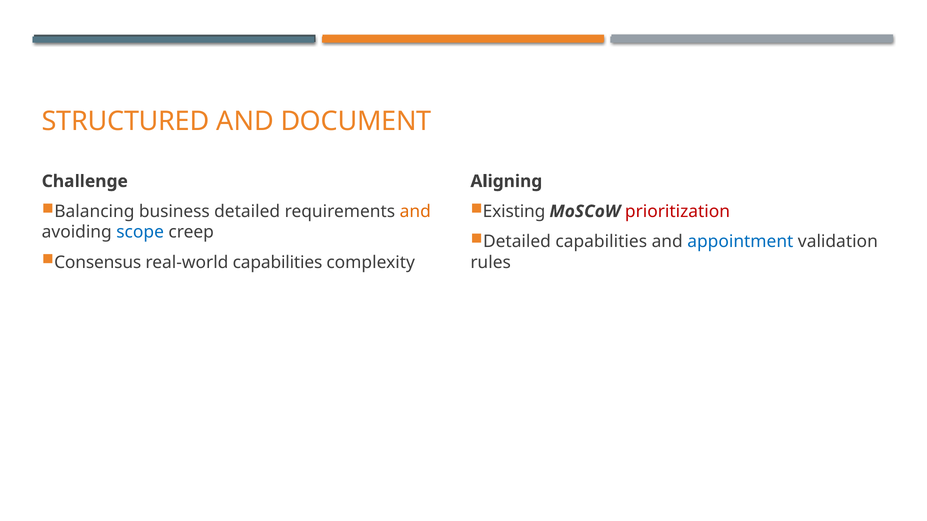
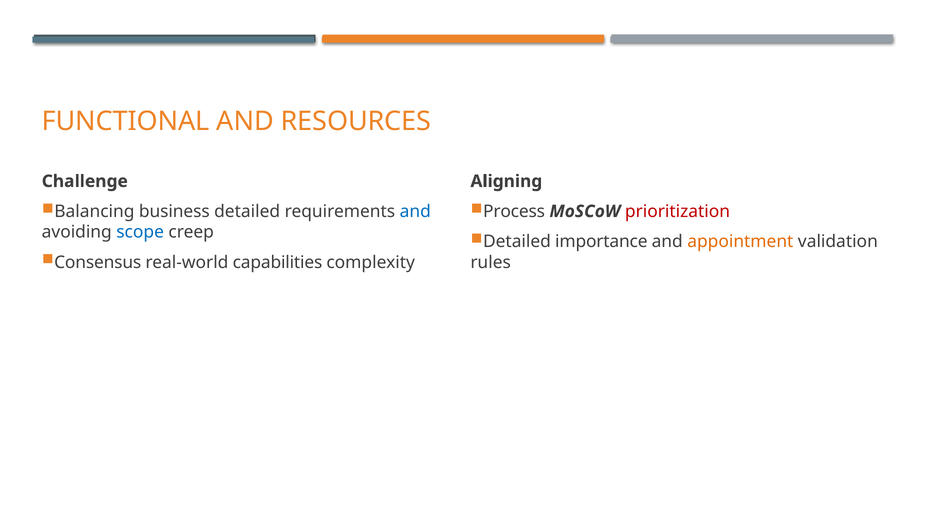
STRUCTURED: STRUCTURED -> FUNCTIONAL (126, 122)
DOCUMENT: DOCUMENT -> RESOURCES (356, 122)
and colour: orange -> blue (415, 212)
Existing: Existing -> Process (514, 212)
Detailed capabilities: capabilities -> importance (601, 242)
appointment colour: blue -> orange (740, 242)
